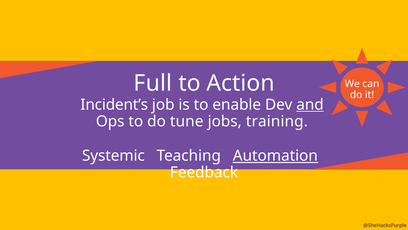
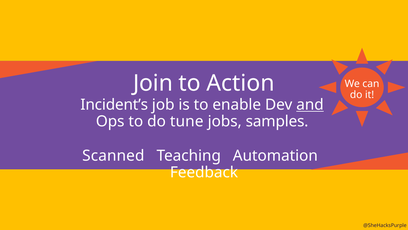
Full: Full -> Join (153, 83)
training: training -> samples (277, 121)
Systemic: Systemic -> Scanned (113, 156)
Automation underline: present -> none (275, 156)
